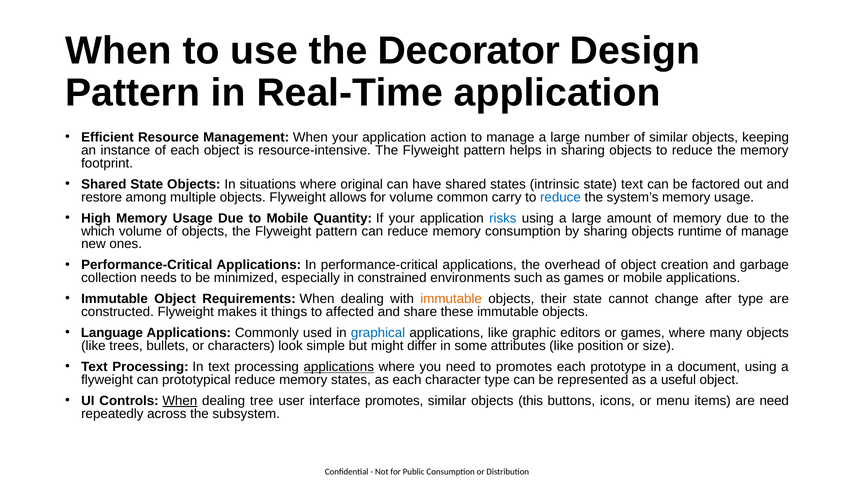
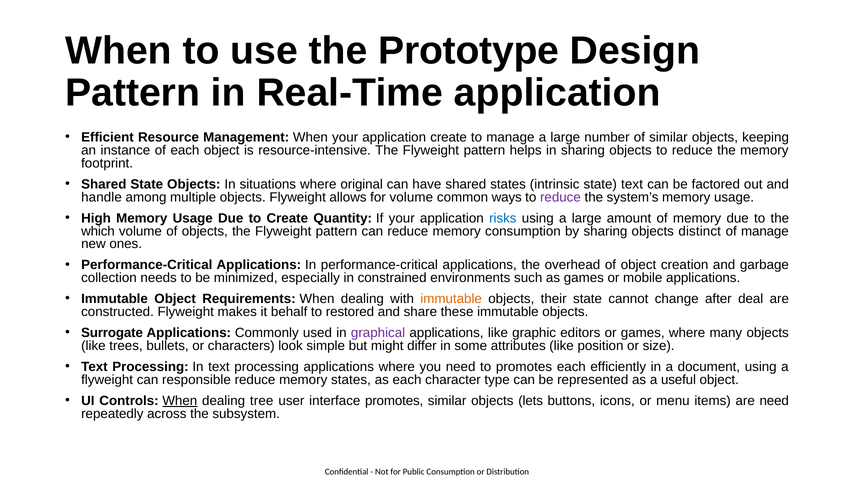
Decorator: Decorator -> Prototype (469, 51)
application action: action -> create (449, 137)
restore: restore -> handle (102, 197)
carry: carry -> ways (507, 197)
reduce colour: blue -> purple (560, 197)
to Mobile: Mobile -> Create (287, 218)
runtime: runtime -> distinct (700, 231)
after type: type -> deal (751, 299)
things: things -> behalf (289, 312)
affected: affected -> restored (350, 312)
Language: Language -> Surrogate (112, 333)
graphical colour: blue -> purple (378, 333)
applications underline: present -> none (339, 367)
prototype: prototype -> efficiently (618, 367)
prototypical: prototypical -> responsible (196, 380)
this: this -> lets (531, 401)
